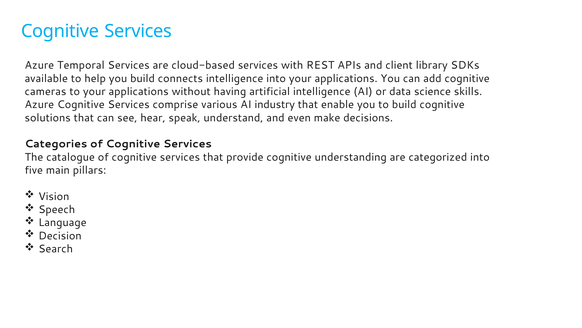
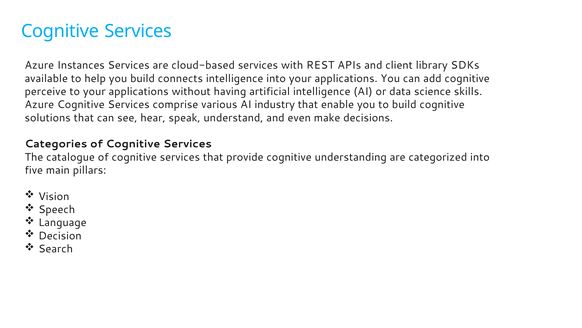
Temporal: Temporal -> Instances (81, 65)
cameras: cameras -> perceive (45, 91)
